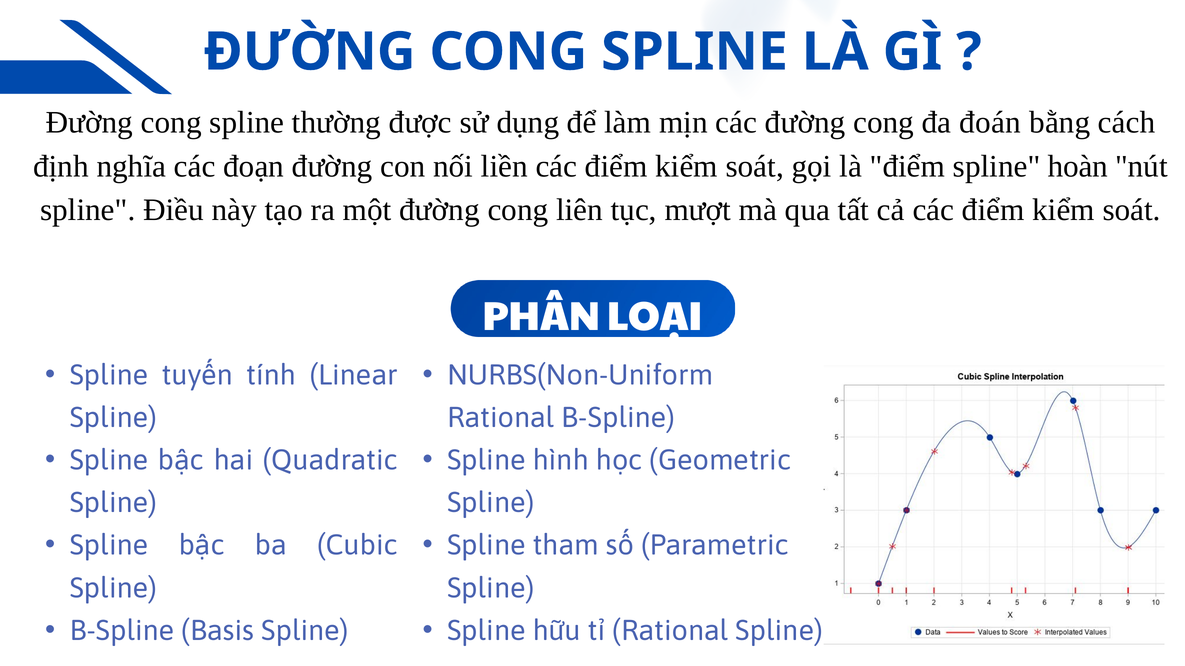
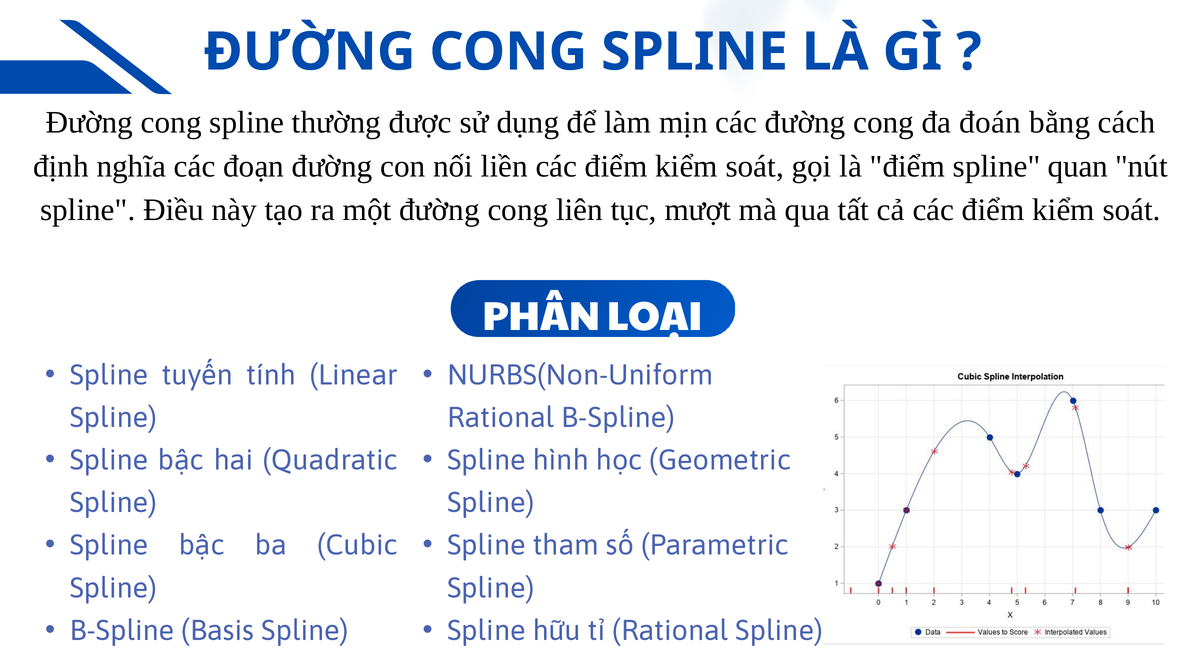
hoàn: hoàn -> quan (1078, 166)
